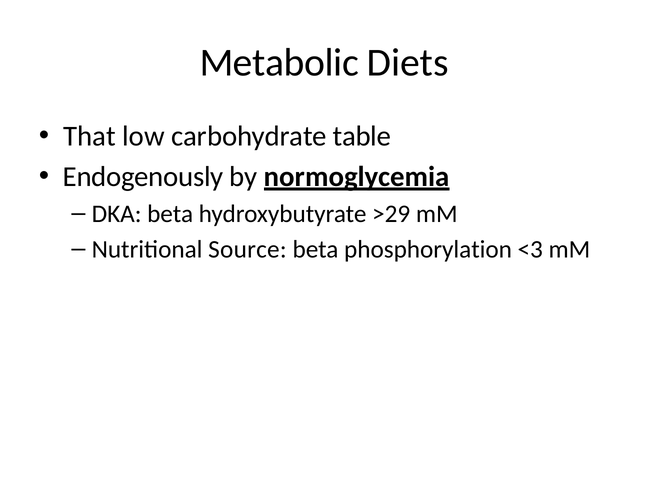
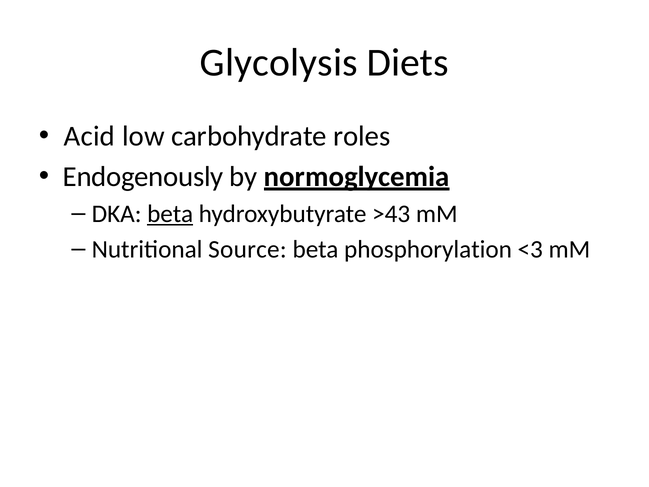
Metabolic: Metabolic -> Glycolysis (279, 63)
That: That -> Acid (89, 136)
table: table -> roles (362, 136)
beta underline: none -> present (170, 214)
>29: >29 -> >43 (391, 214)
